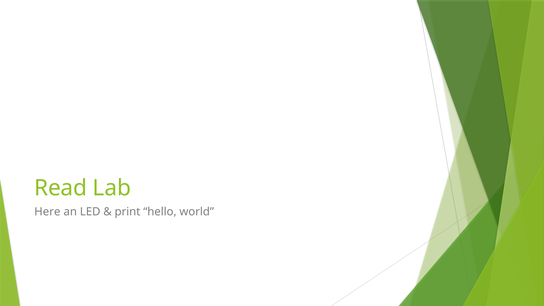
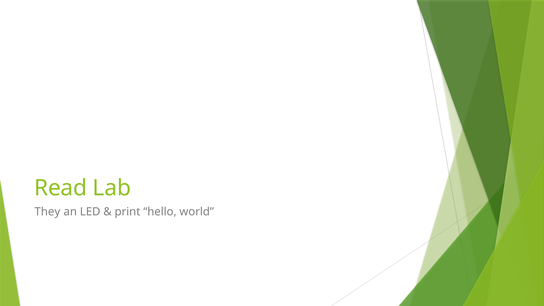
Here: Here -> They (47, 212)
